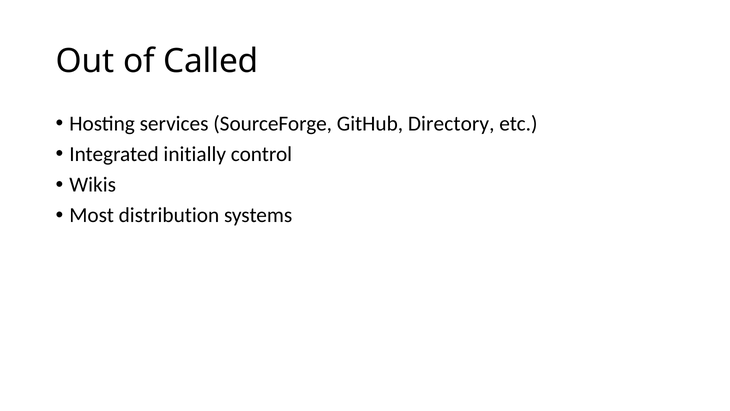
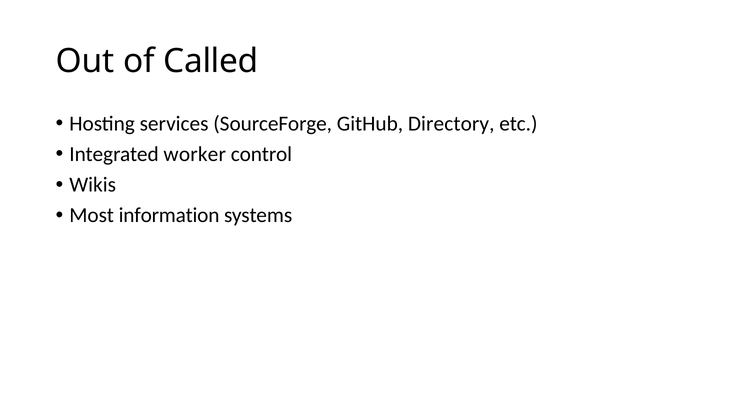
initially: initially -> worker (195, 154)
distribution: distribution -> information (169, 215)
